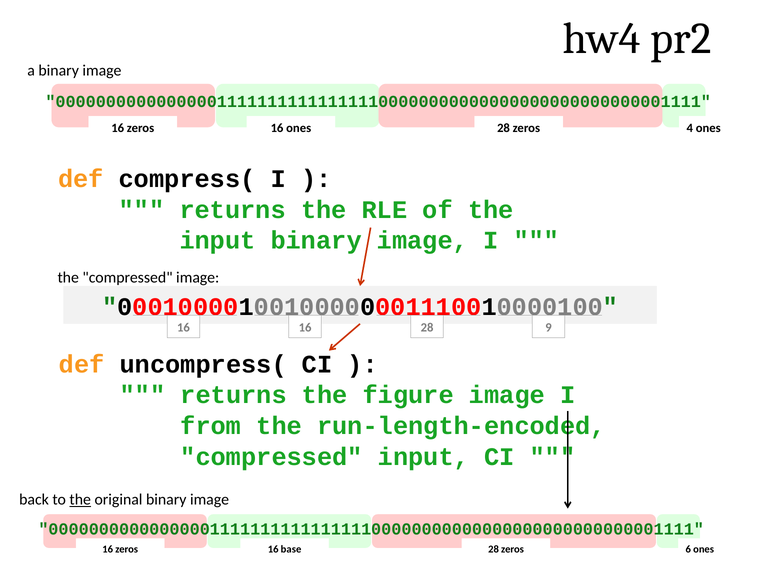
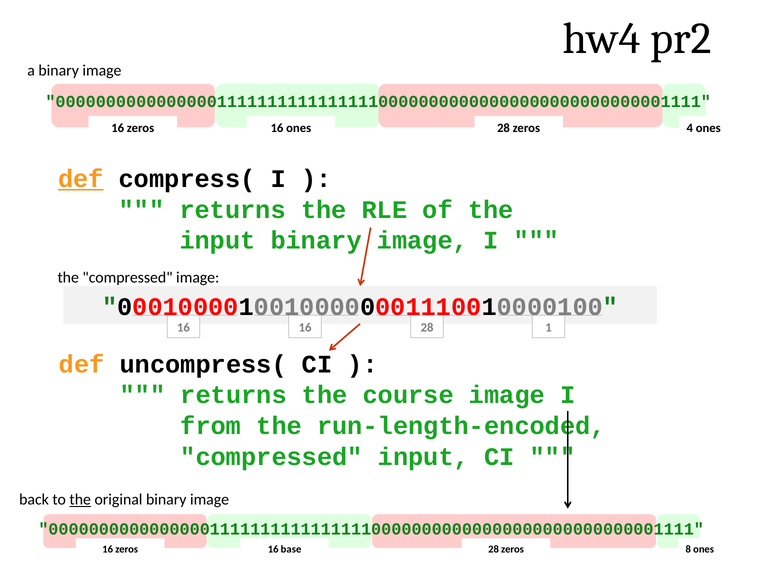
def underline: none -> present (81, 179)
9: 9 -> 1 (549, 327)
figure: figure -> course (408, 395)
6: 6 -> 8 (688, 549)
